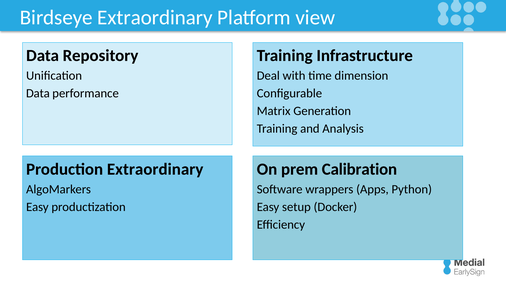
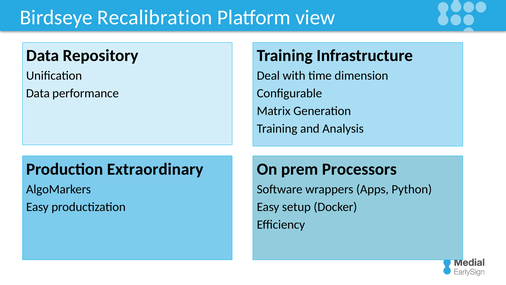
Birdseye Extraordinary: Extraordinary -> Recalibration (155, 18)
Calibration: Calibration -> Processors (359, 169)
